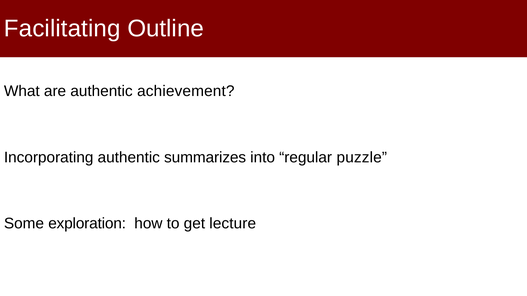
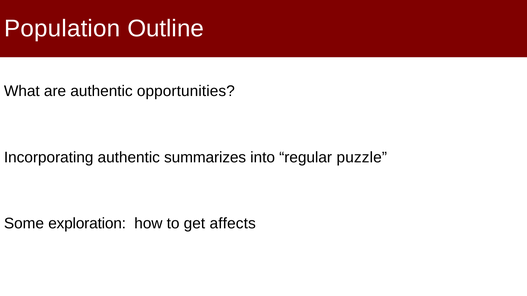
Facilitating: Facilitating -> Population (62, 28)
achievement: achievement -> opportunities (186, 91)
lecture: lecture -> affects (233, 224)
